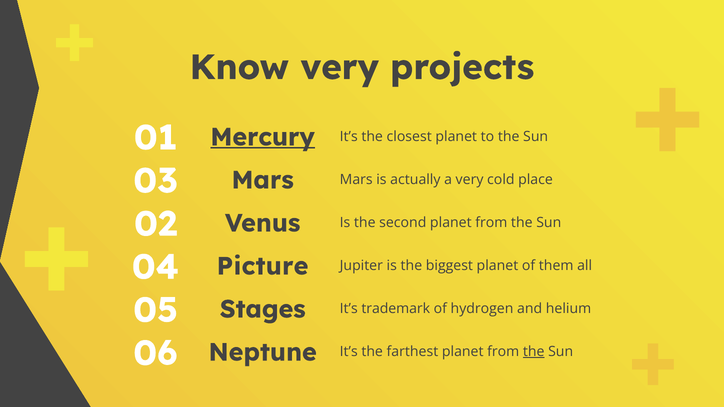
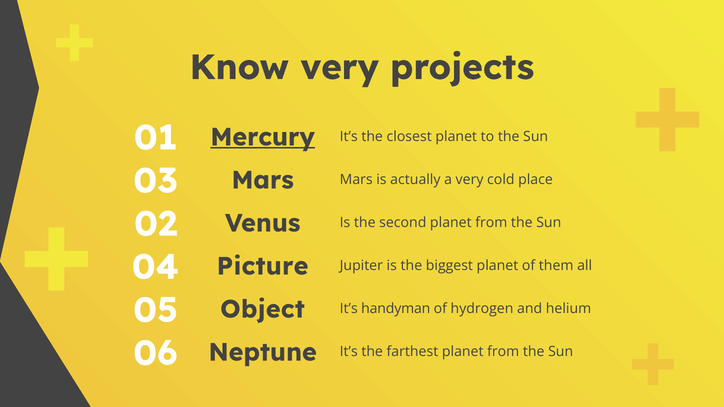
Stages: Stages -> Object (262, 309)
trademark: trademark -> handyman (396, 309)
the underline: present -> none (534, 352)
